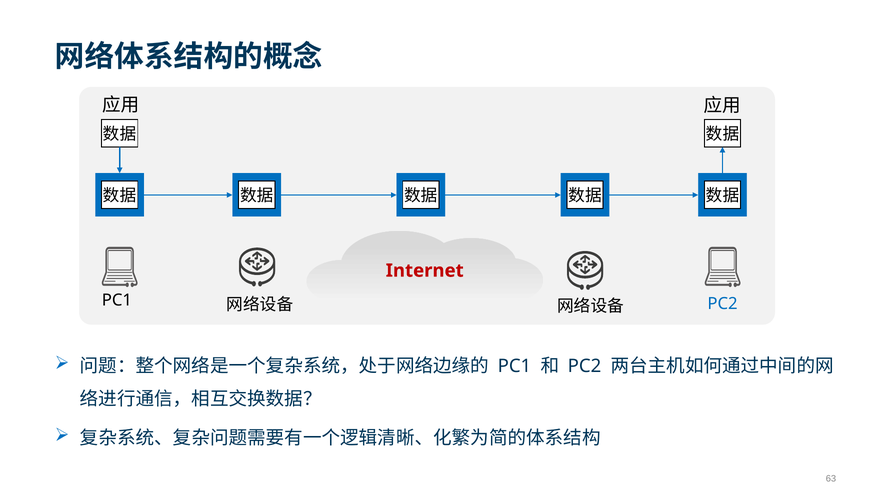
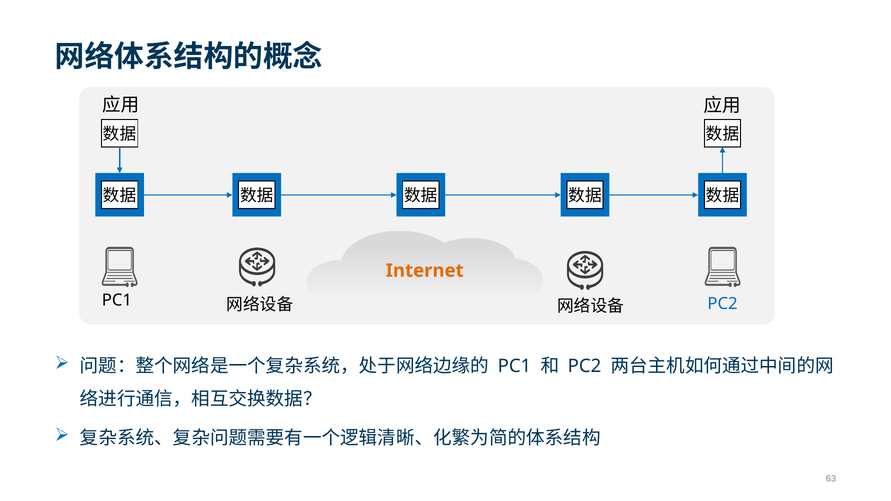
Internet colour: red -> orange (425, 271)
